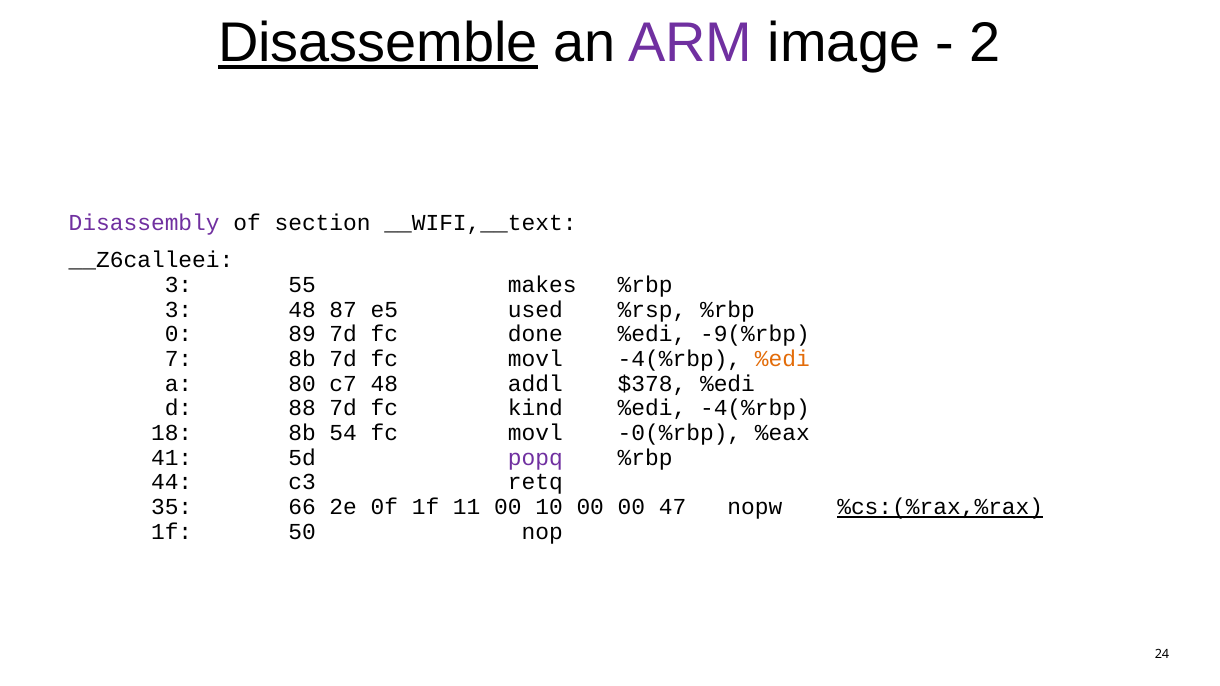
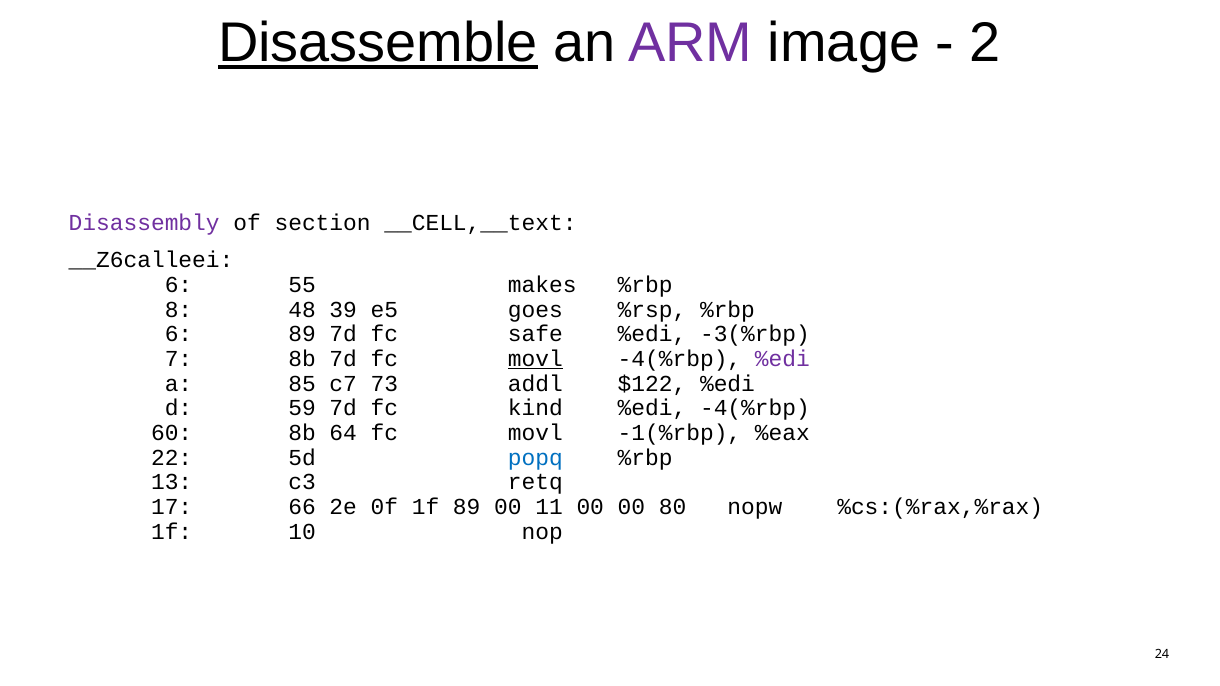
__WIFI,__text: __WIFI,__text -> __CELL,__text (480, 223)
3: 3 -> 6 (178, 285)
3: 3 -> 8 (178, 310)
87: 87 -> 39 (343, 310)
used: used -> goes (535, 310)
0: 0 -> 6 (178, 334)
done: done -> safe (535, 334)
-9(%rbp: -9(%rbp -> -3(%rbp (755, 334)
movl underline: none -> present (535, 359)
%edi colour: orange -> purple (782, 359)
80: 80 -> 85 (302, 384)
c7 48: 48 -> 73 (384, 384)
$378: $378 -> $122 (652, 384)
88: 88 -> 59 (302, 408)
18: 18 -> 60 (172, 433)
54: 54 -> 64 (343, 433)
-0(%rbp: -0(%rbp -> -1(%rbp (679, 433)
41: 41 -> 22 (172, 458)
popq colour: purple -> blue (535, 458)
44: 44 -> 13 (172, 483)
35: 35 -> 17 (172, 507)
1f 11: 11 -> 89 (467, 507)
10: 10 -> 11 (549, 507)
47: 47 -> 80 (673, 507)
%cs:(%rax,%rax underline: present -> none (940, 507)
50: 50 -> 10 (302, 532)
